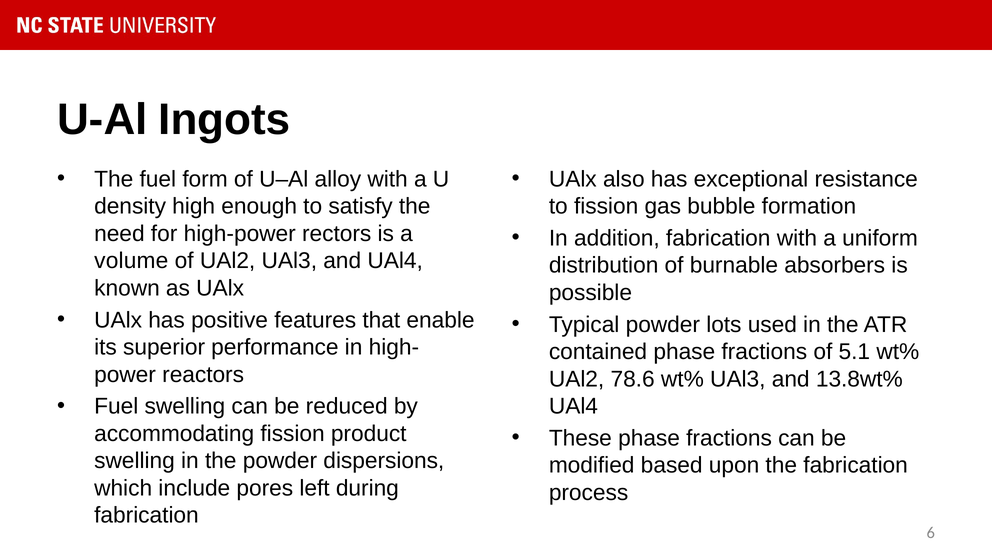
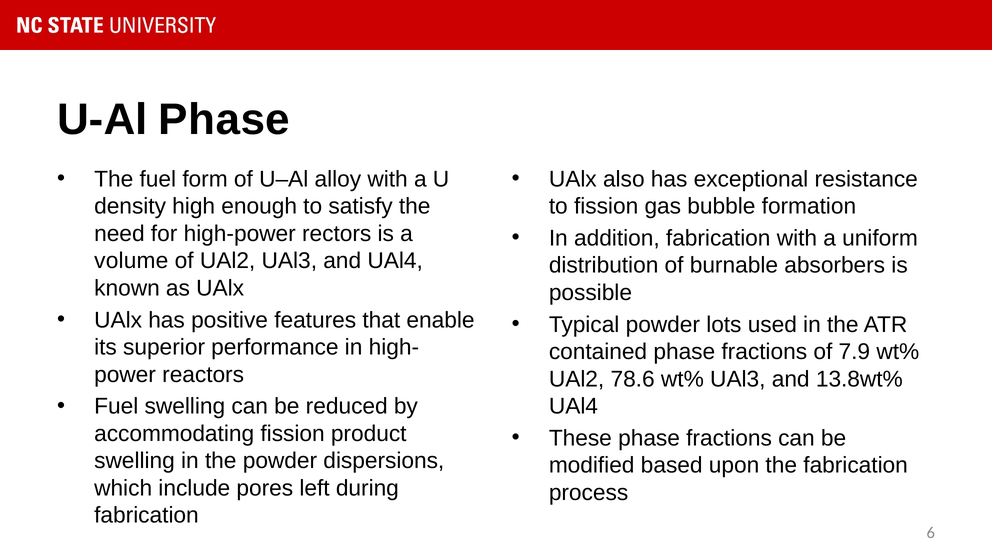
U-Al Ingots: Ingots -> Phase (224, 120)
5.1: 5.1 -> 7.9 (854, 352)
